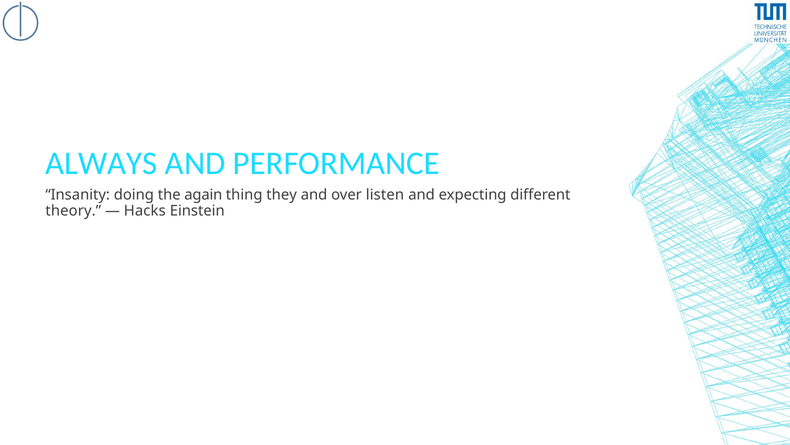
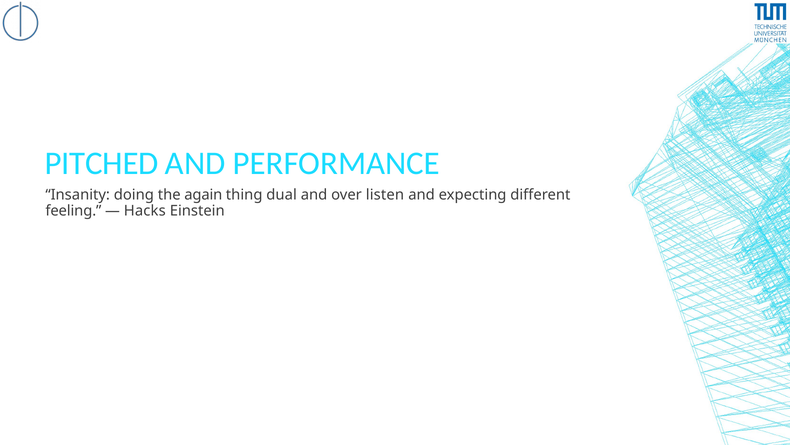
ALWAYS: ALWAYS -> PITCHED (102, 163)
they: they -> dual (282, 195)
theory: theory -> feeling (73, 211)
